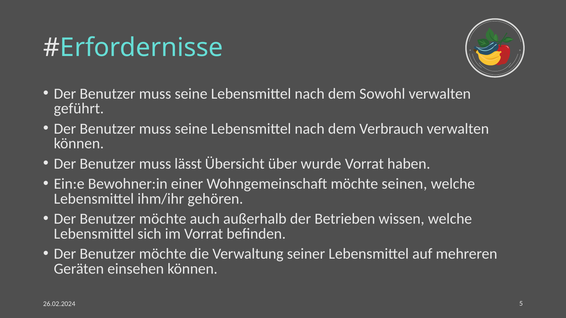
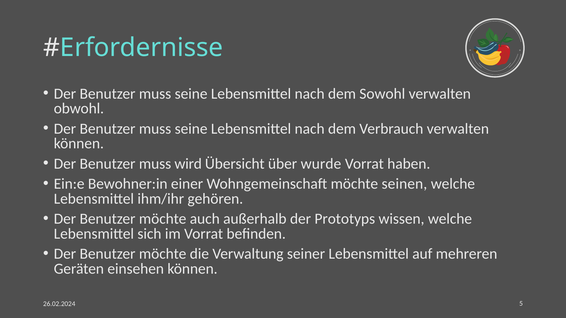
geführt: geführt -> obwohl (79, 109)
lässt: lässt -> wird (188, 164)
Betrieben: Betrieben -> Prototyps (345, 219)
